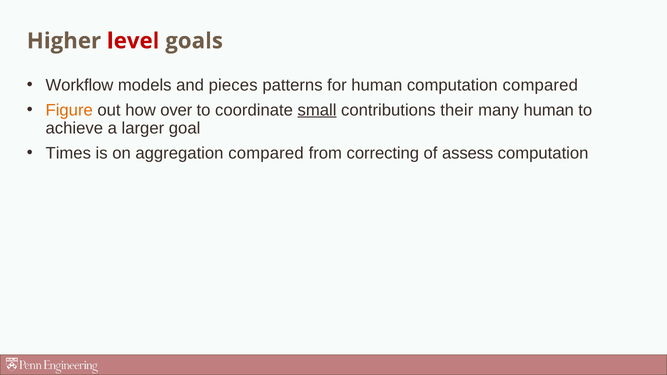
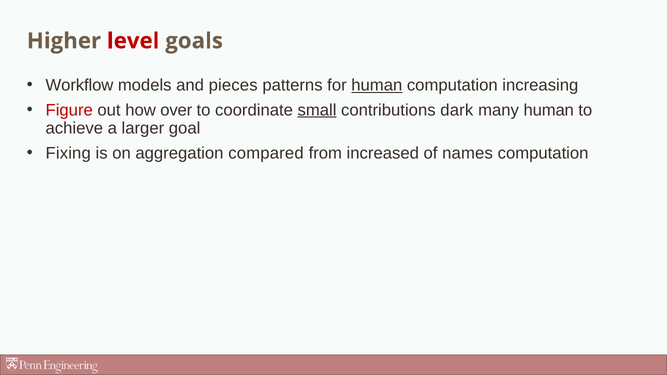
human underline: none -> present (377, 85)
computation compared: compared -> increasing (540, 85)
Figure colour: orange -> red (69, 110)
their: their -> dark (457, 110)
Times: Times -> Fixing (68, 153)
correcting: correcting -> increased (383, 153)
assess: assess -> names (468, 153)
